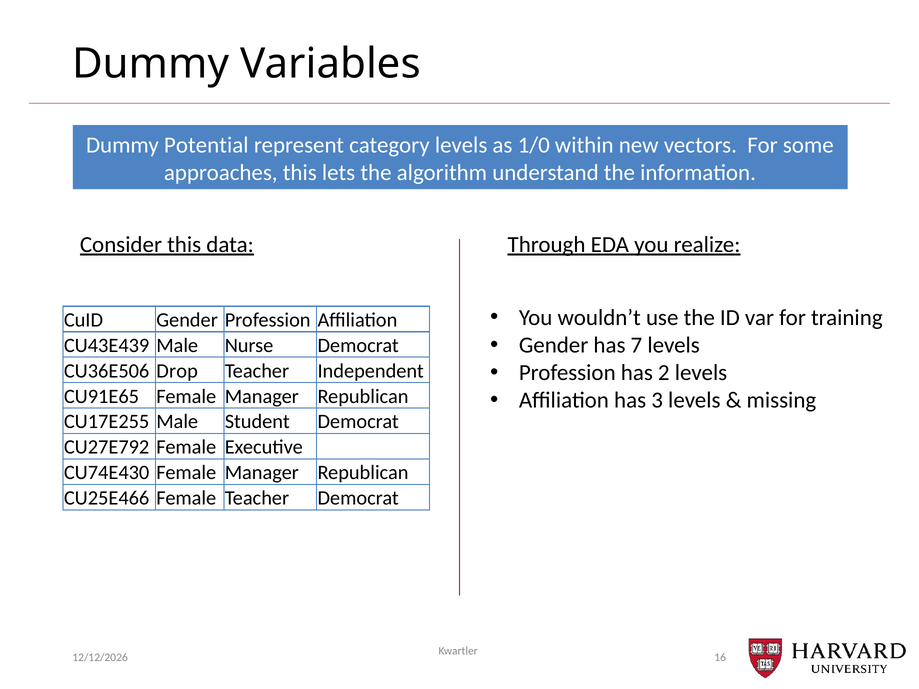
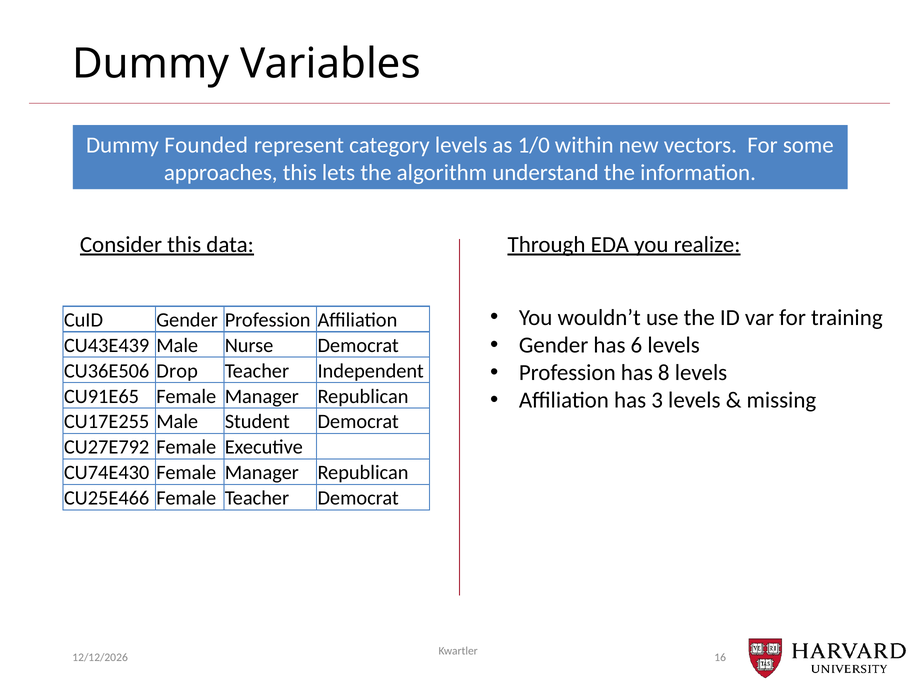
Potential: Potential -> Founded (206, 145)
7: 7 -> 6 (636, 345)
2: 2 -> 8 (664, 373)
